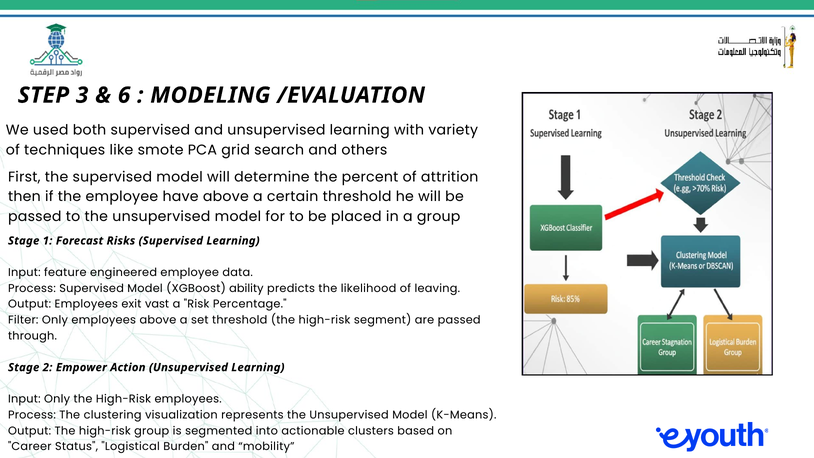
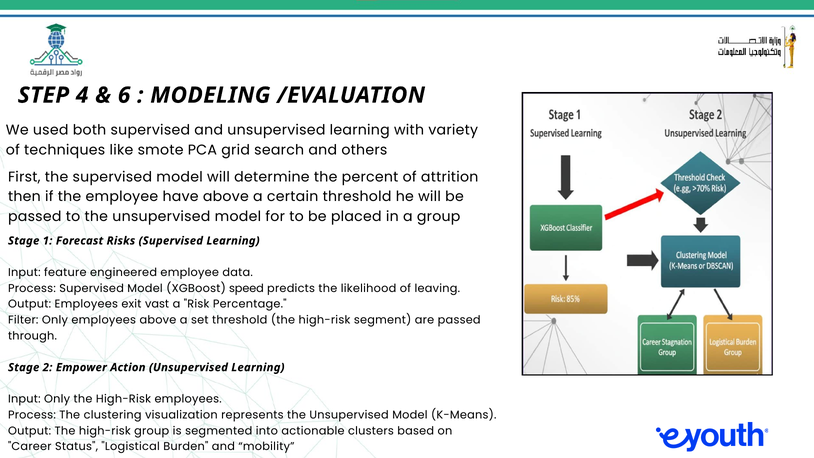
3: 3 -> 4 (82, 95)
ability: ability -> speed (246, 288)
